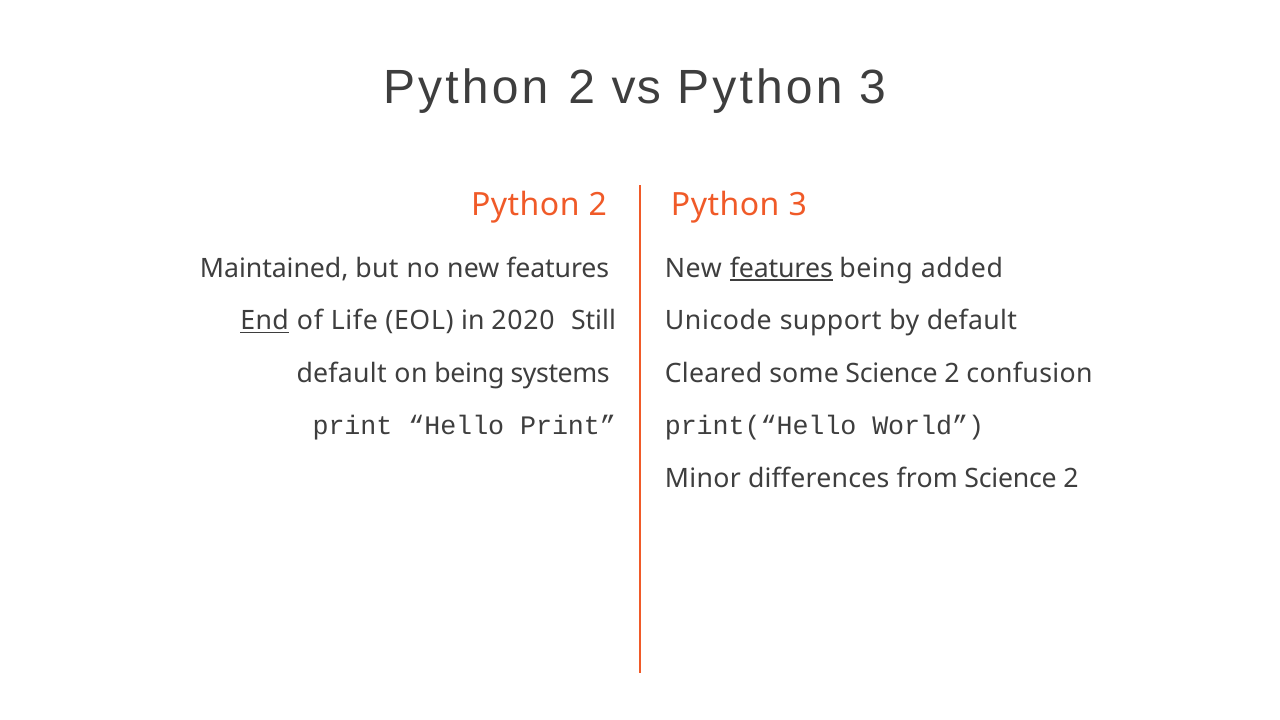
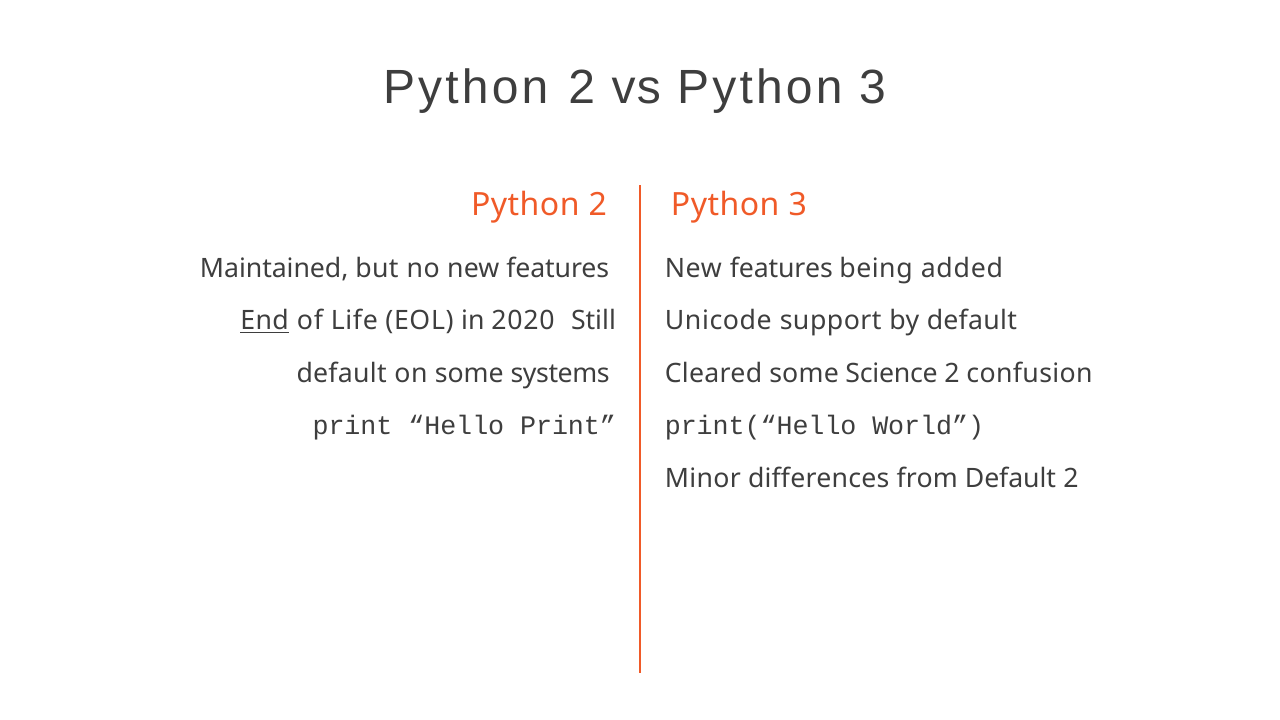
features underline: present -> none (781, 268)
on being: being -> some (469, 373)
from Science: Science -> Default (1010, 479)
